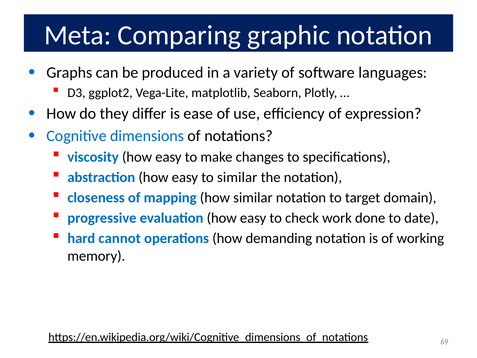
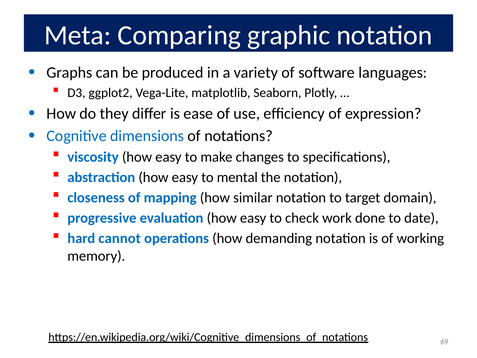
to similar: similar -> mental (237, 177)
